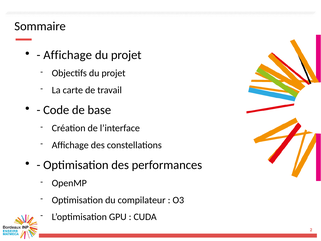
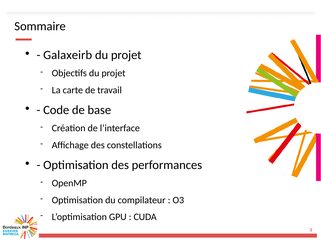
Affichage: Affichage -> Galaxeirb (68, 55)
